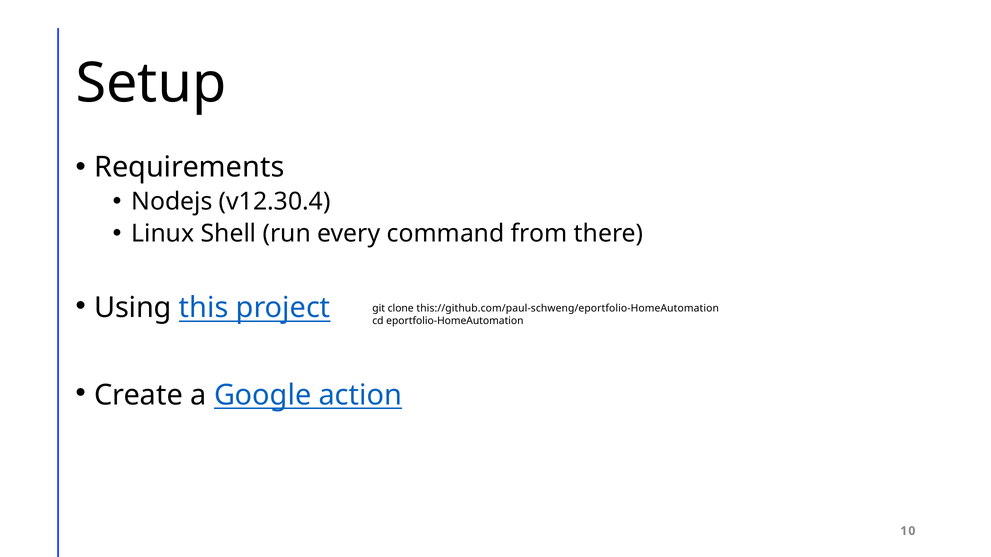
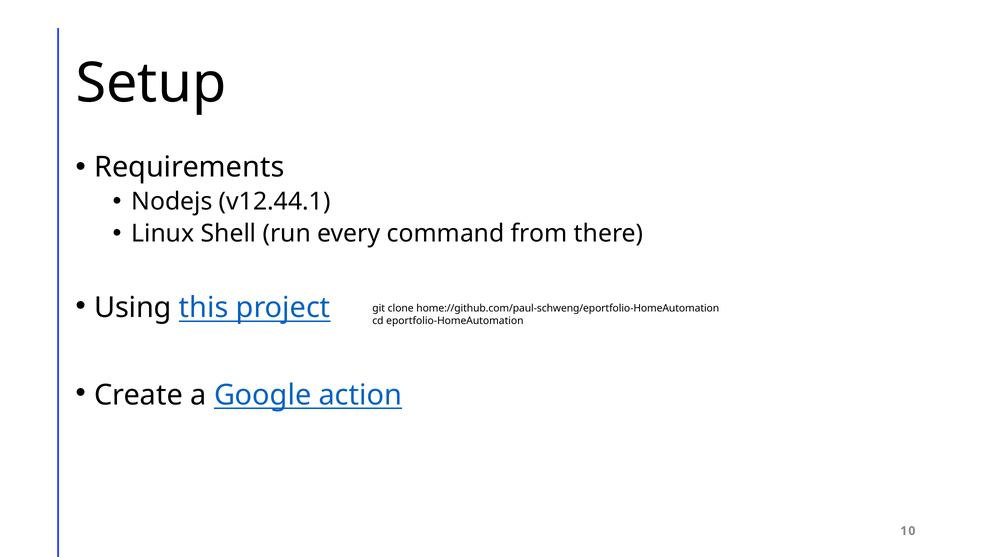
v12.30.4: v12.30.4 -> v12.44.1 (275, 202)
this://github.com/paul-schweng/eportfolio-HomeAutomation: this://github.com/paul-schweng/eportfolio-HomeAutomation -> home://github.com/paul-schweng/eportfolio-HomeAutomation (568, 309)
